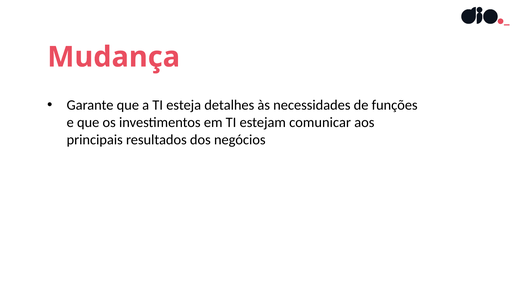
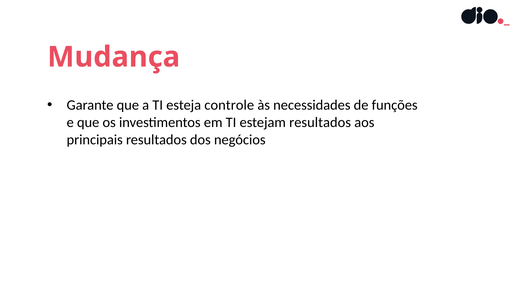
detalhes: detalhes -> controle (229, 105)
estejam comunicar: comunicar -> resultados (320, 123)
